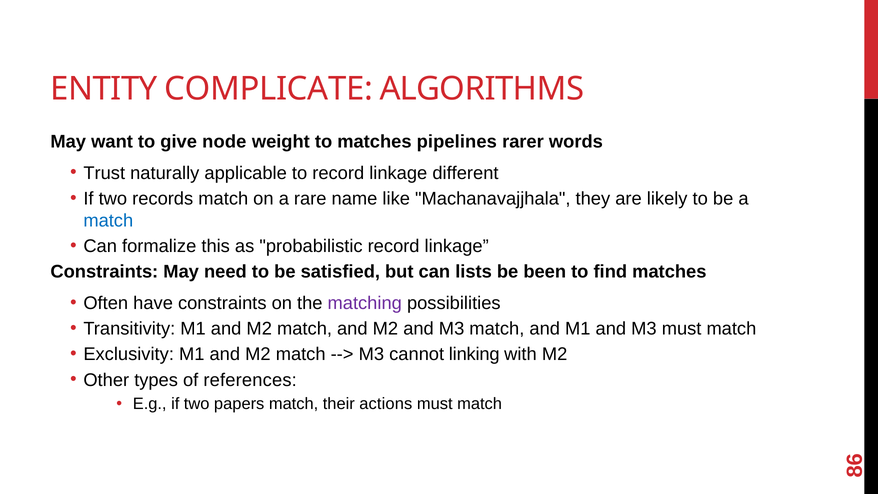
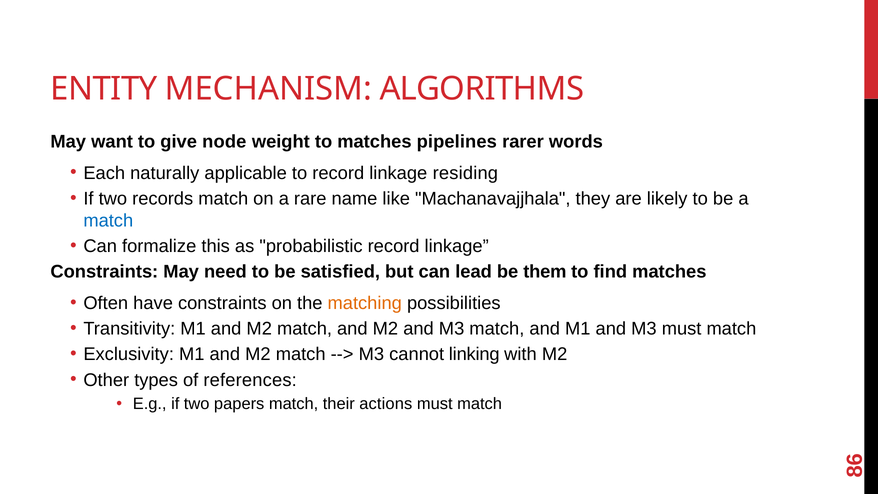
COMPLICATE: COMPLICATE -> MECHANISM (268, 89)
Trust: Trust -> Each (104, 173)
different: different -> residing (465, 173)
lists: lists -> lead (474, 272)
been: been -> them (545, 272)
matching colour: purple -> orange (365, 303)
